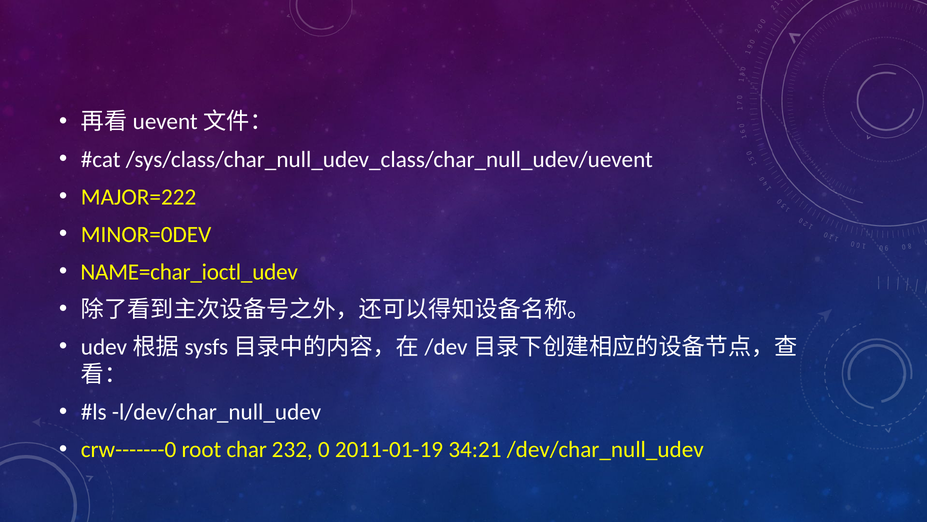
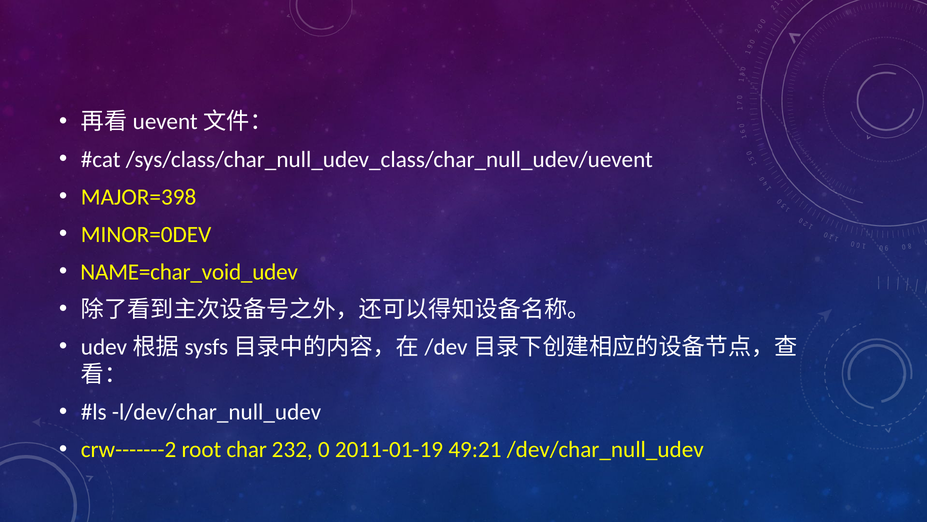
MAJOR=222: MAJOR=222 -> MAJOR=398 (139, 197)
NAME=char_ioctl_udev: NAME=char_ioctl_udev -> NAME=char_void_udev (189, 272)
crw-------0: crw-------0 -> crw-------2 (129, 449)
34:21: 34:21 -> 49:21 (475, 449)
